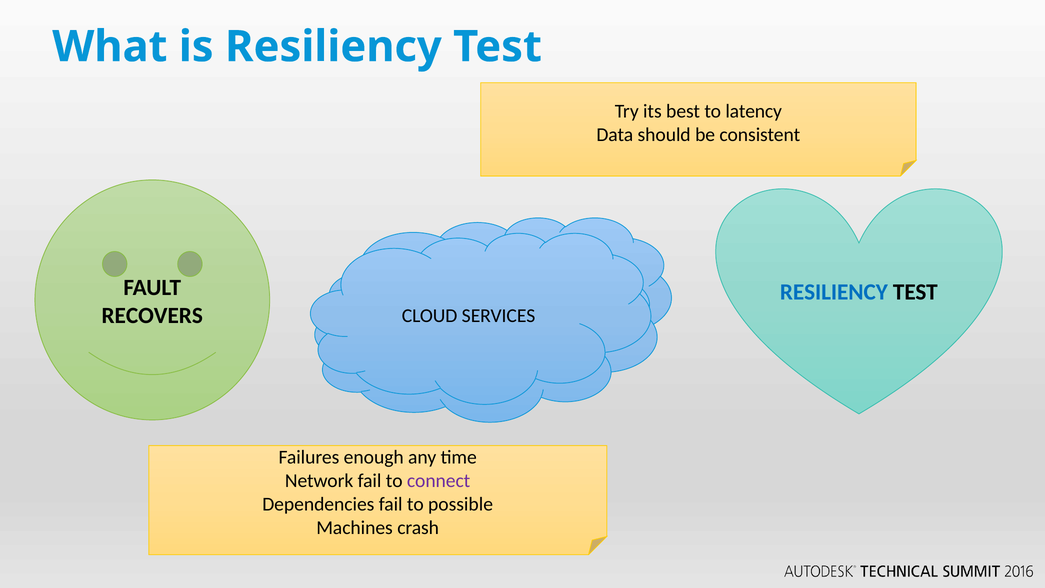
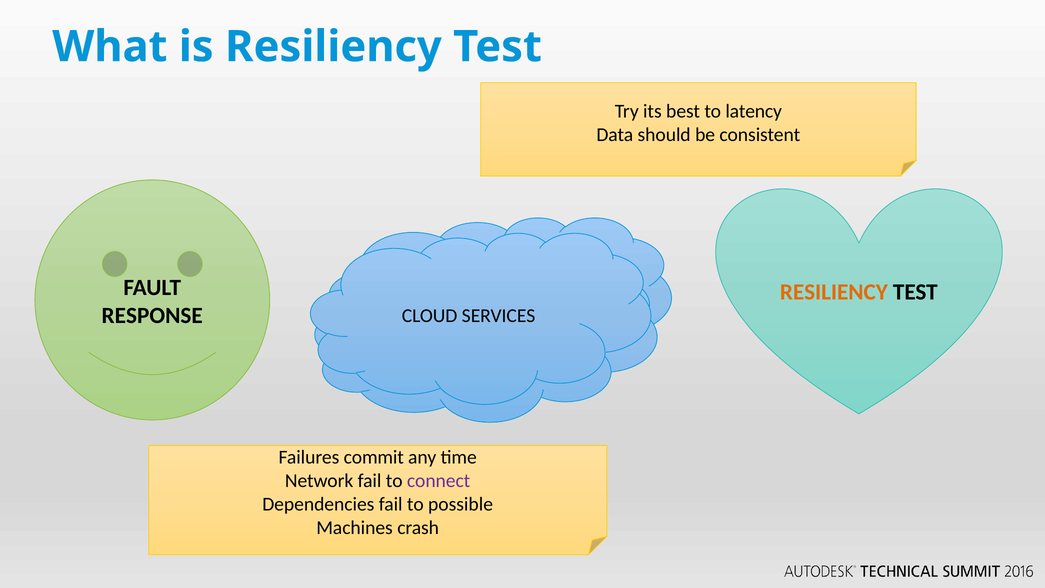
RESILIENCY colour: blue -> orange (834, 292)
RECOVERS: RECOVERS -> RESPONSE (152, 315)
enough: enough -> commit (374, 457)
